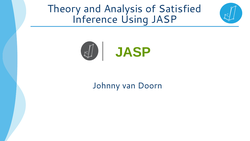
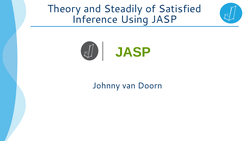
Analysis: Analysis -> Steadily (123, 9)
